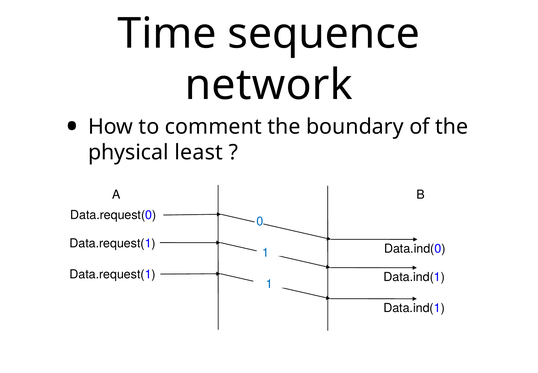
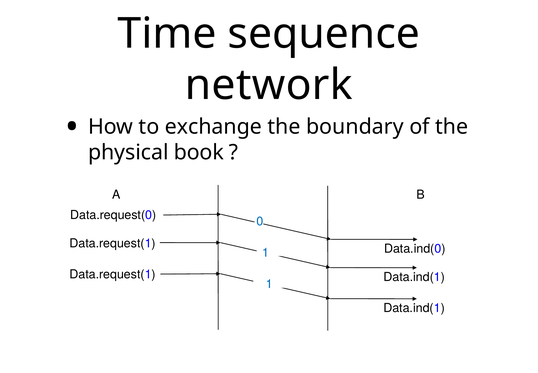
comment: comment -> exchange (213, 126)
least: least -> book (199, 152)
